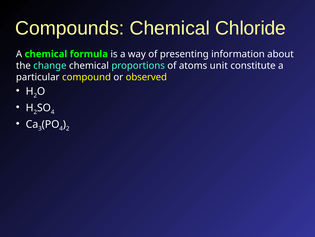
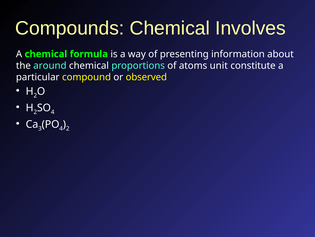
Chloride: Chloride -> Involves (250, 28)
change: change -> around (50, 65)
